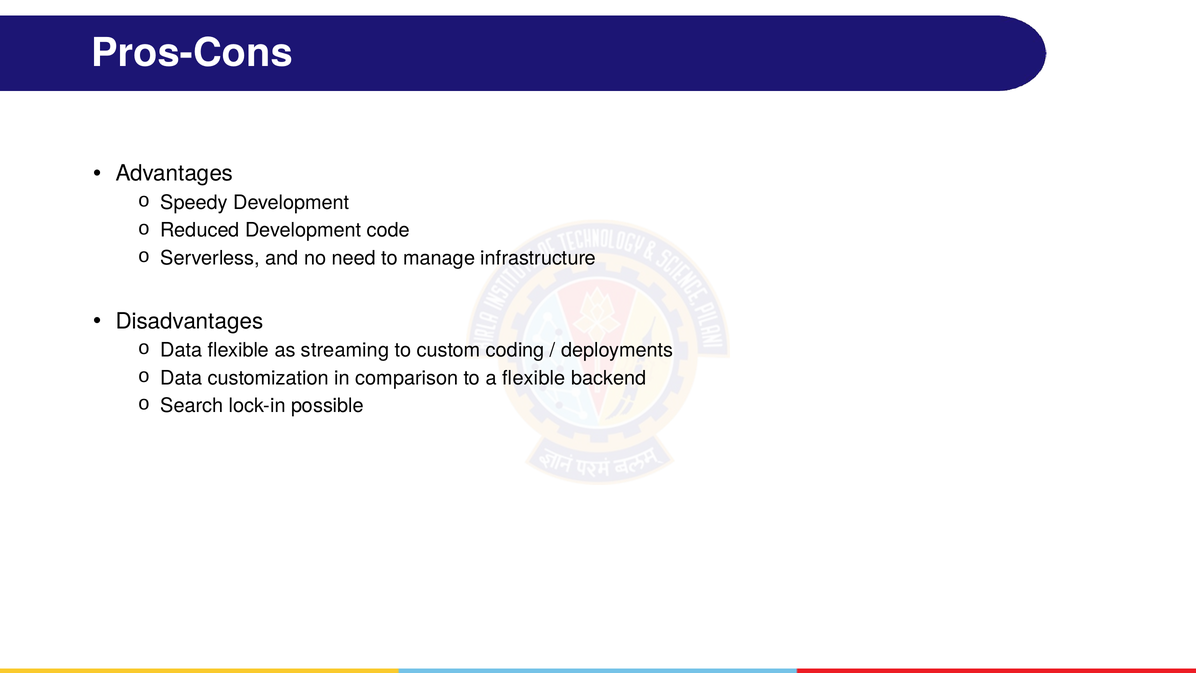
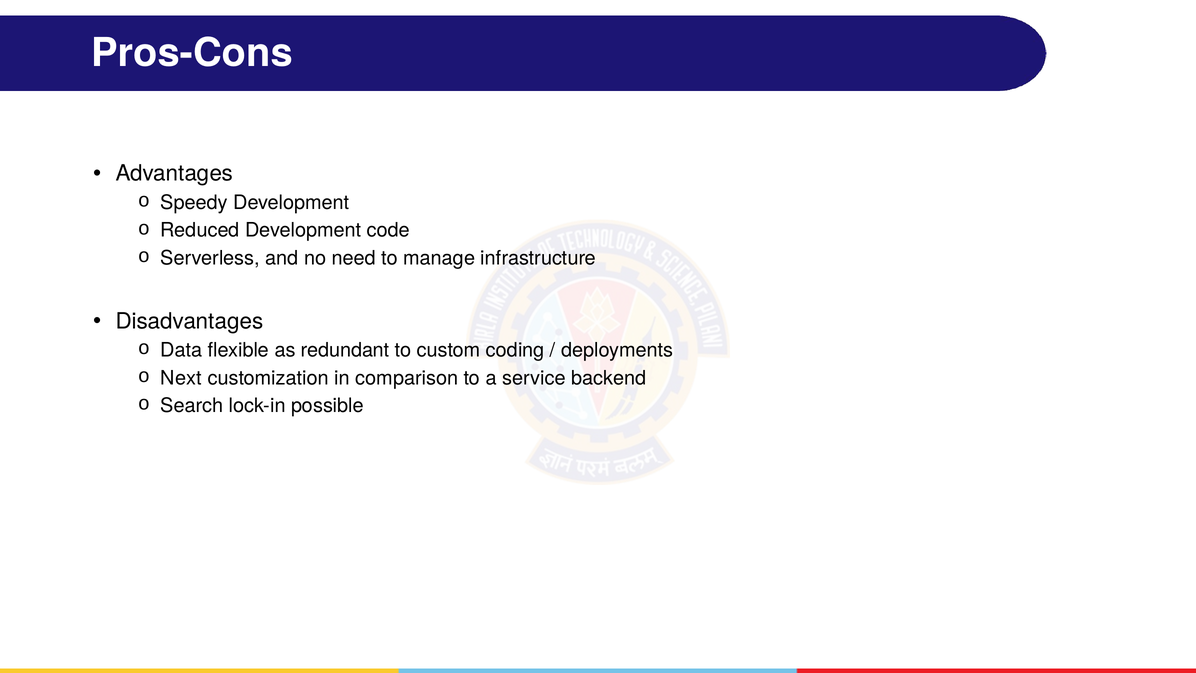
streaming: streaming -> redundant (345, 350)
Data: Data -> Next (181, 378)
a flexible: flexible -> service (534, 378)
